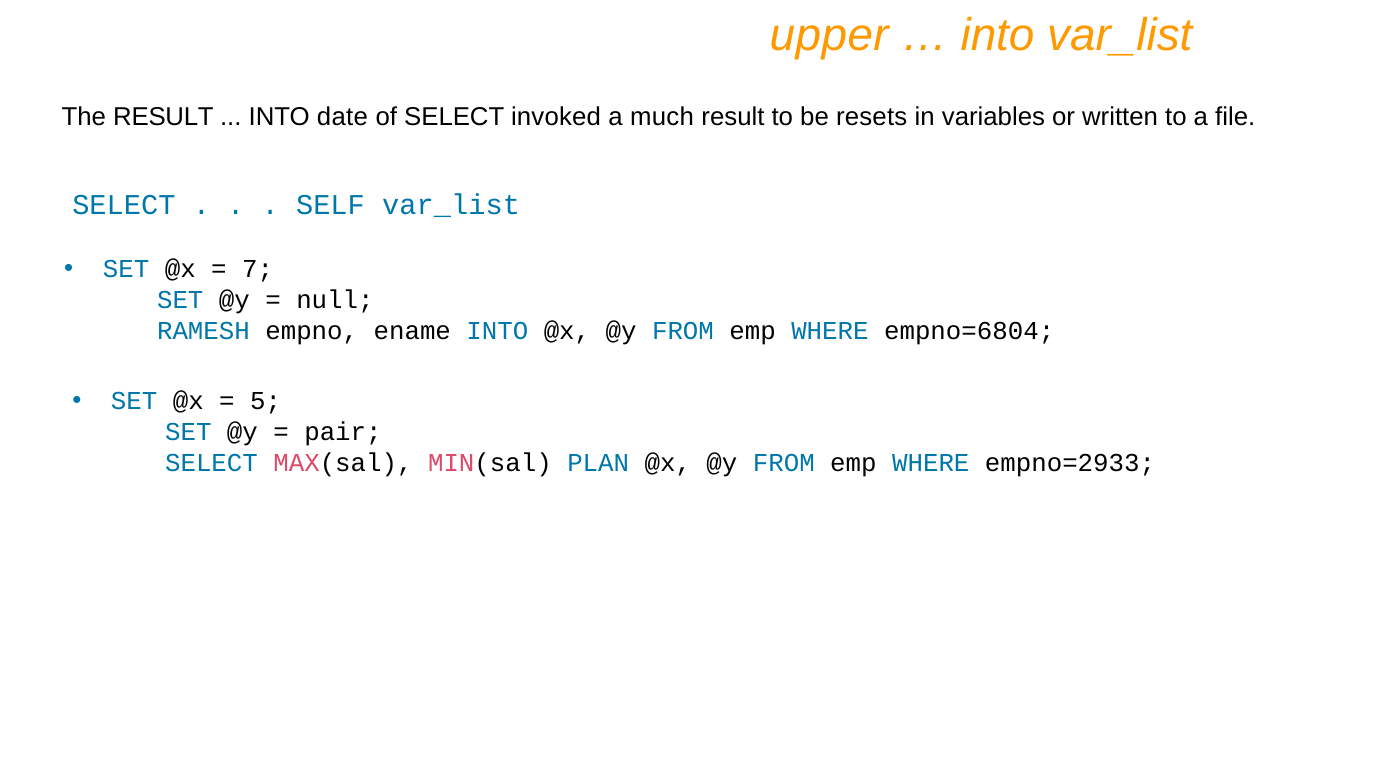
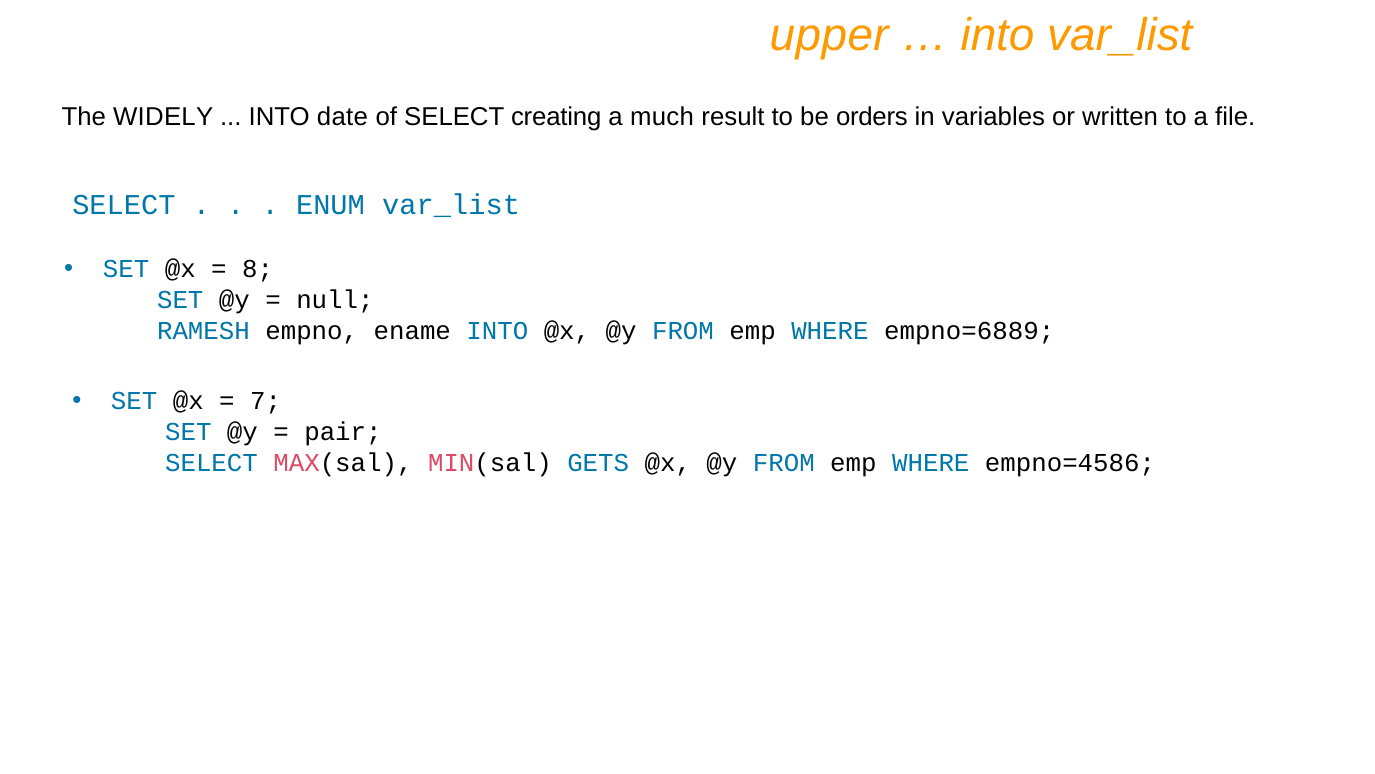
The RESULT: RESULT -> WIDELY (163, 117)
invoked: invoked -> creating (556, 117)
resets: resets -> orders (872, 117)
SELF: SELF -> ENUM (330, 205)
7: 7 -> 8 (258, 269)
empno=6804: empno=6804 -> empno=6889 (969, 331)
5: 5 -> 7 (266, 401)
PLAN: PLAN -> GETS (598, 463)
empno=2933: empno=2933 -> empno=4586 (1070, 463)
